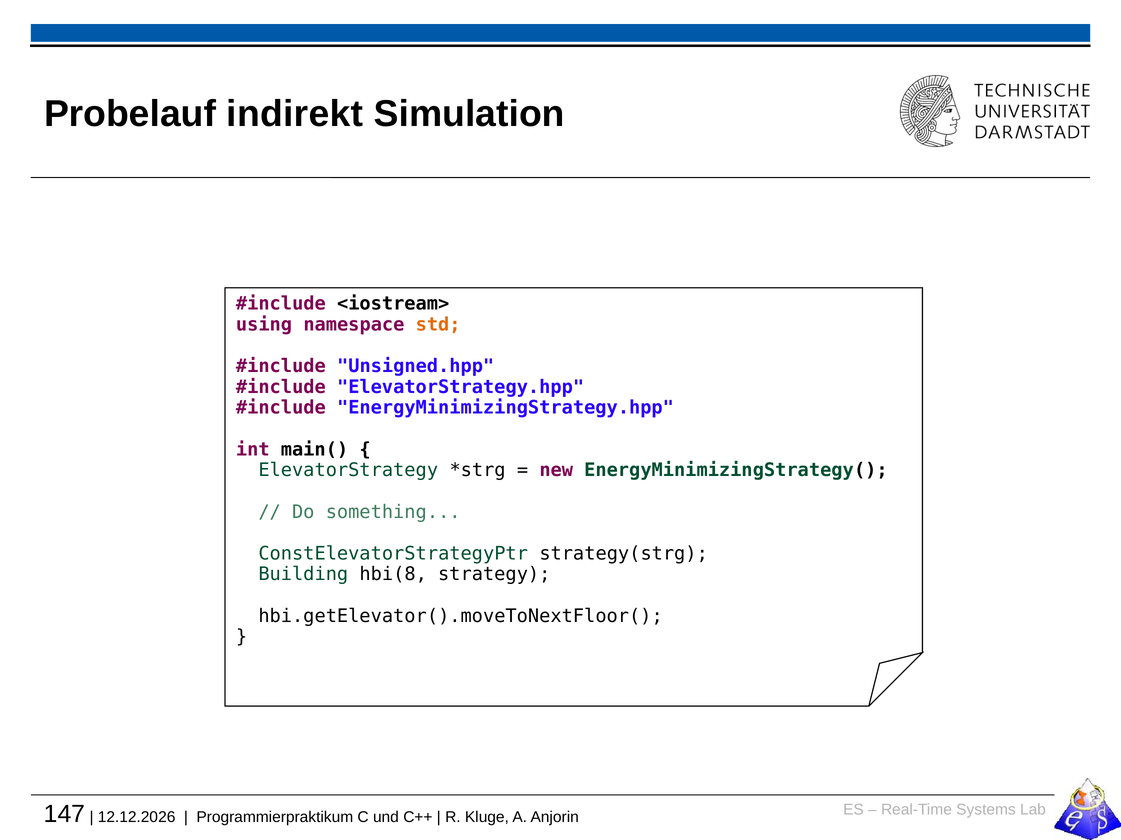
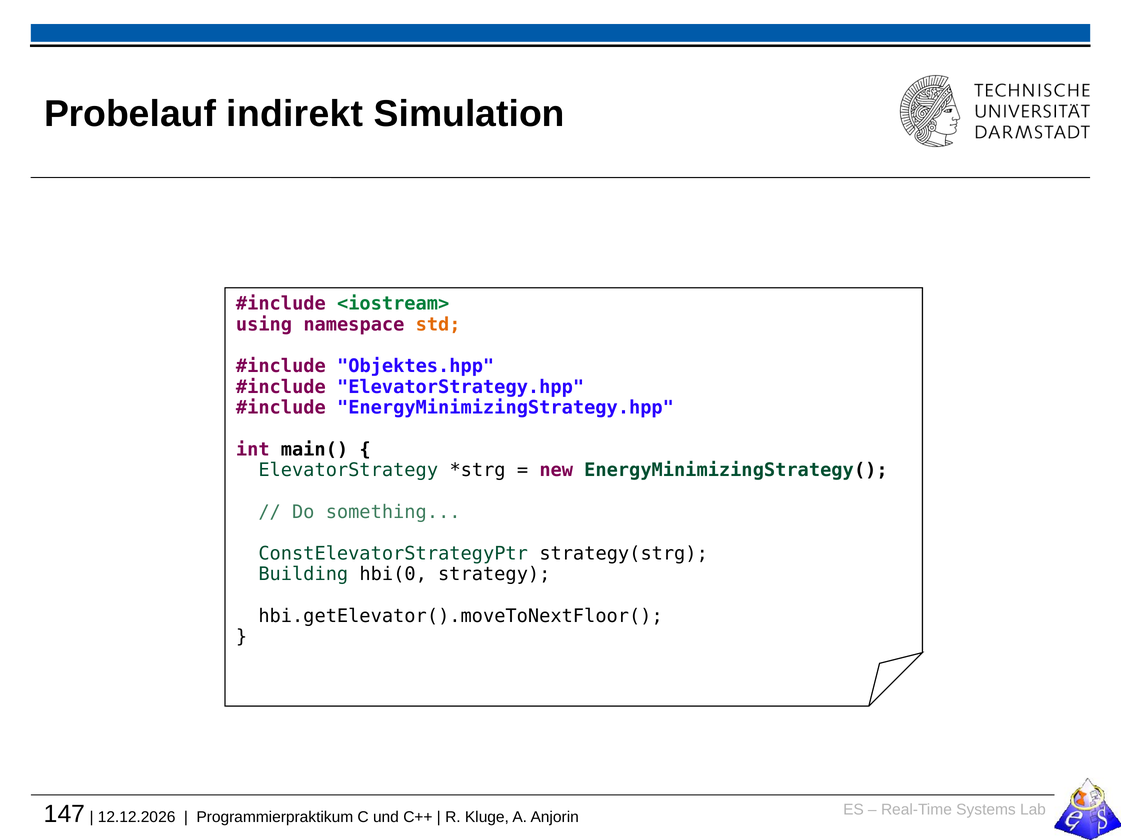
<iostream> colour: black -> green (393, 304)
Unsigned.hpp: Unsigned.hpp -> Objektes.hpp (416, 367)
hbi(8: hbi(8 -> hbi(0 (393, 575)
